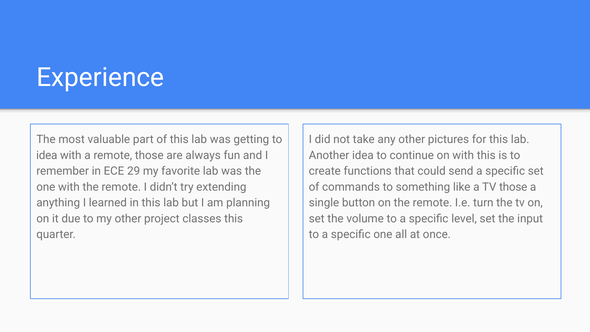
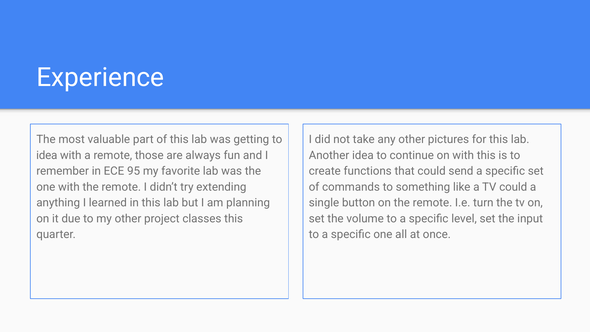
29: 29 -> 95 (134, 171)
TV those: those -> could (513, 187)
